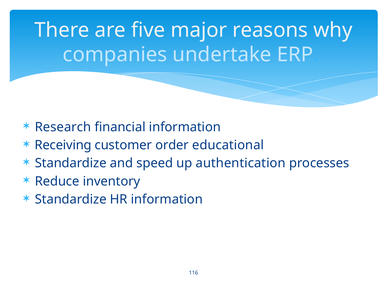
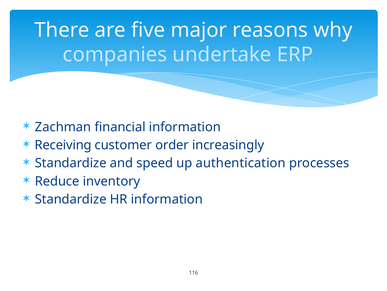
Research: Research -> Zachman (63, 127)
educational: educational -> increasingly (228, 145)
